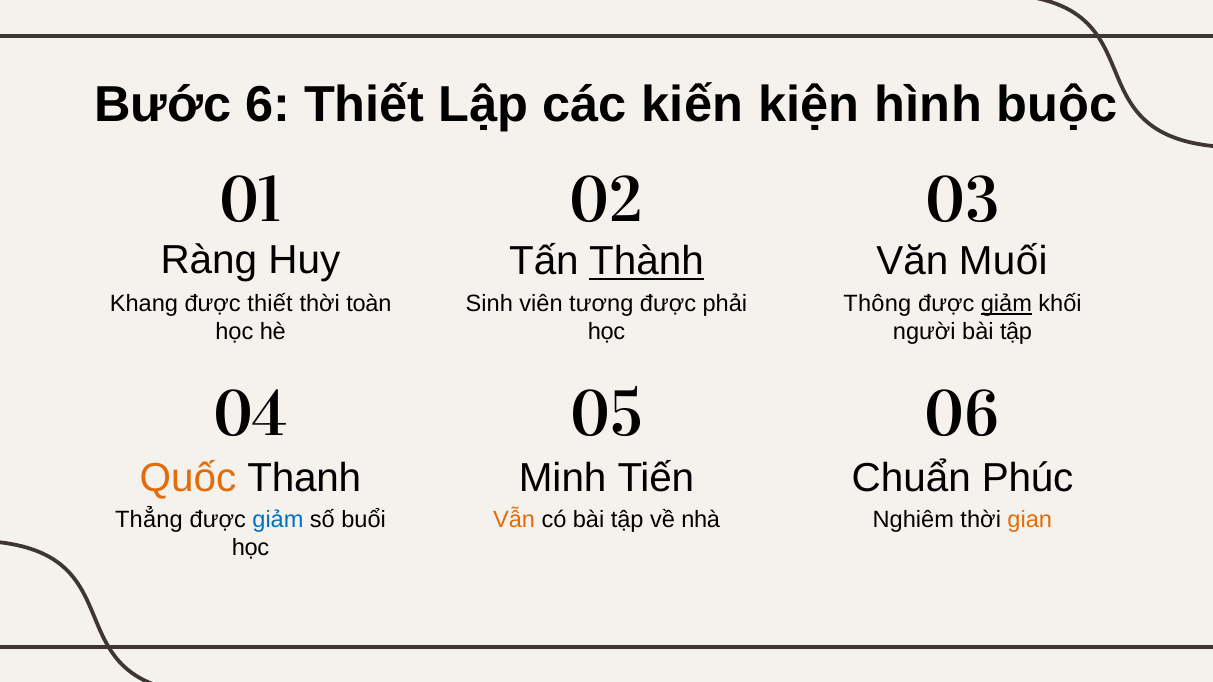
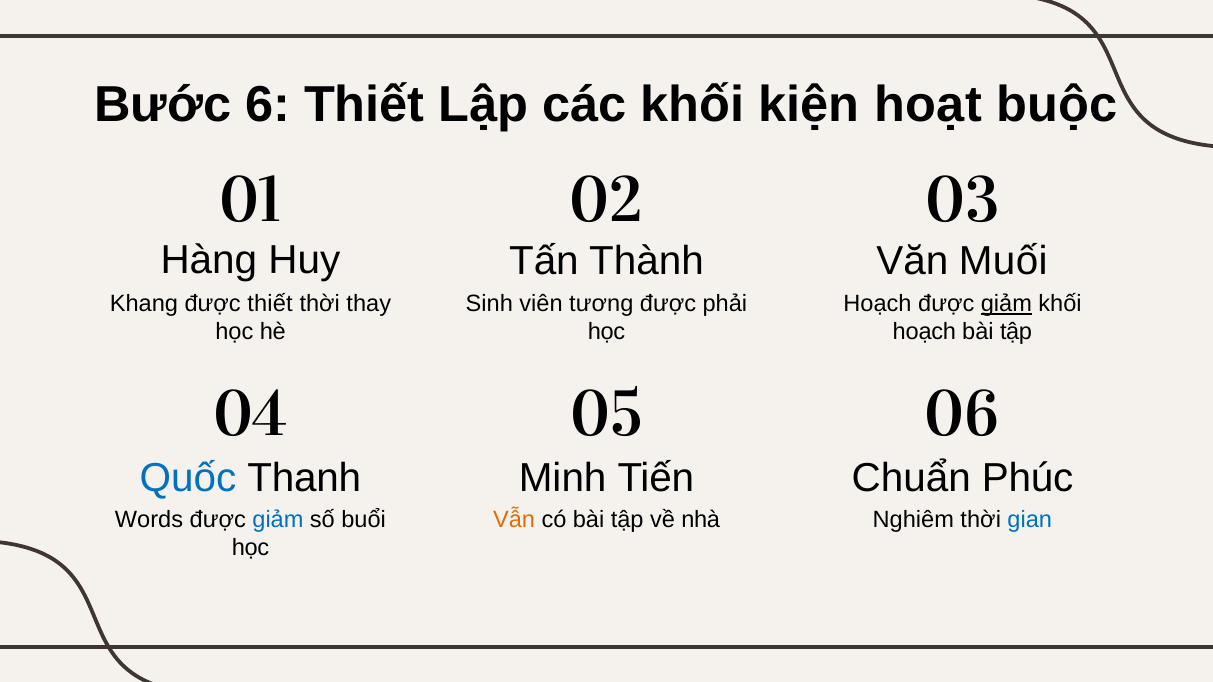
các kiến: kiến -> khối (693, 105)
hình: hình -> hoạt (928, 105)
Ràng: Ràng -> Hàng (209, 260)
Thành underline: present -> none (647, 262)
toàn: toàn -> thay (369, 304)
Thông: Thông -> Hoạch (877, 304)
người: người -> hoạch (924, 332)
Quốc colour: orange -> blue (188, 479)
Thẳng: Thẳng -> Words (149, 520)
gian colour: orange -> blue (1030, 520)
